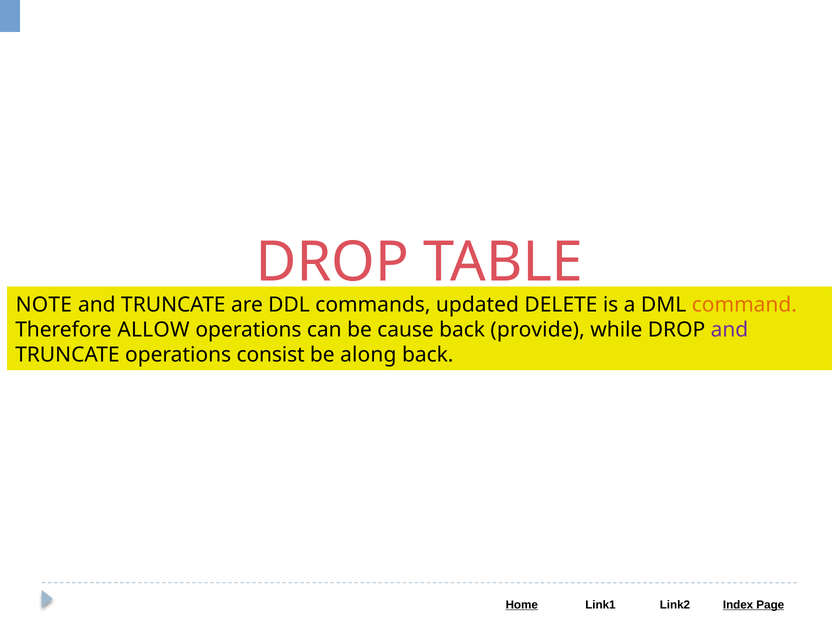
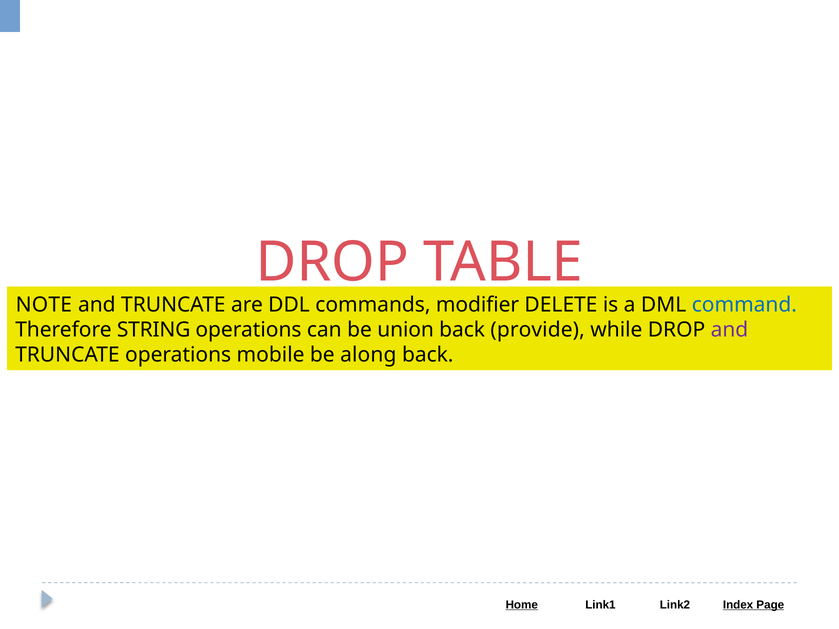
updated: updated -> modifier (478, 305)
command colour: orange -> blue (744, 305)
ALLOW: ALLOW -> STRING (154, 330)
cause: cause -> union (406, 330)
consist: consist -> mobile (271, 355)
